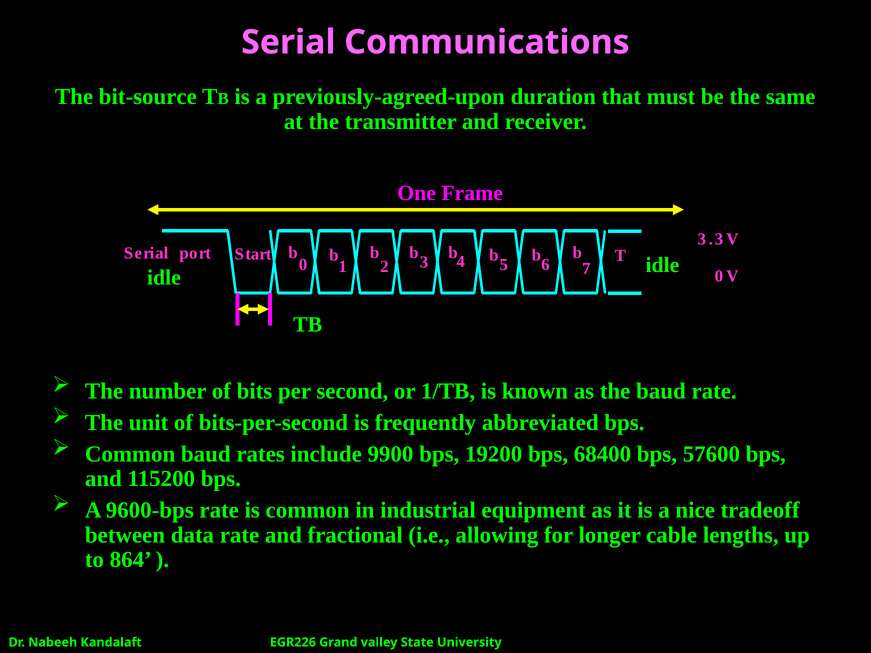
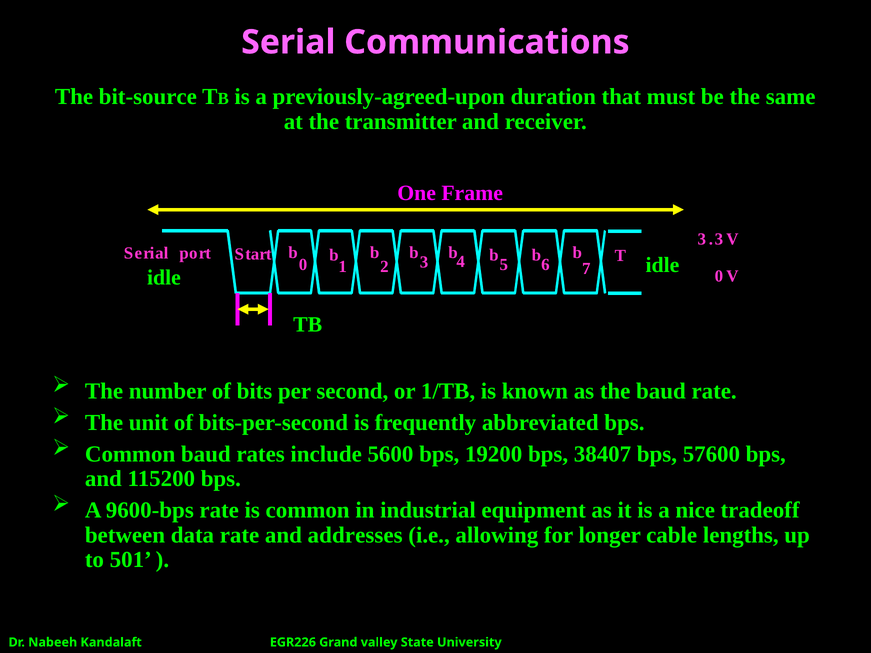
9900: 9900 -> 5600 (390, 454)
68400: 68400 -> 38407 (603, 454)
fractional: fractional -> addresses (355, 535)
864: 864 -> 501 (131, 560)
